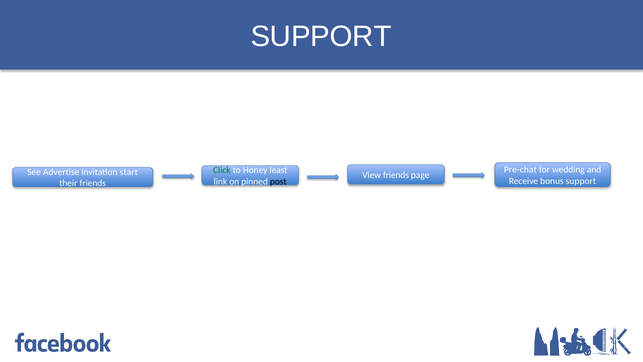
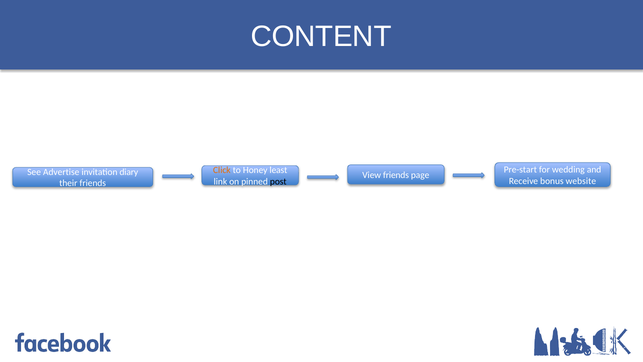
SUPPORT: SUPPORT -> CONTENT (321, 37)
Pre-chat: Pre-chat -> Pre-start (520, 170)
Click colour: green -> orange (222, 170)
start: start -> diary (129, 172)
bonus support: support -> website (581, 181)
